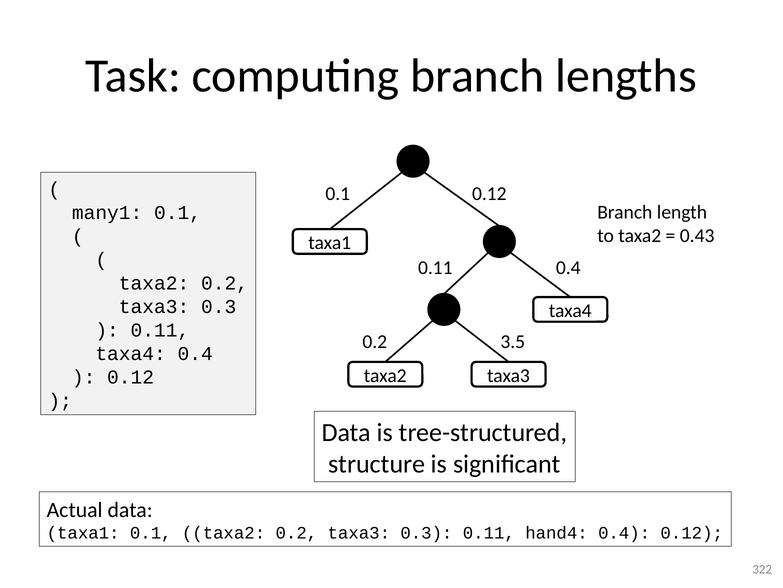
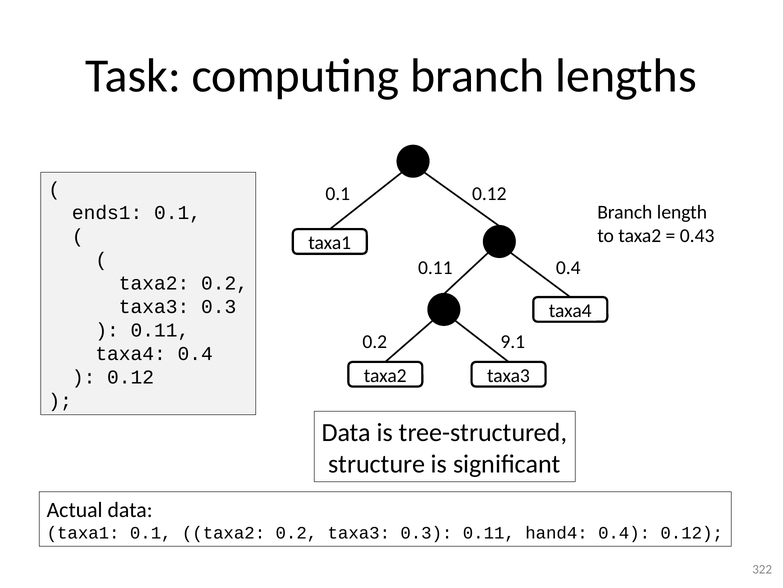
many1: many1 -> ends1 (107, 212)
3.5: 3.5 -> 9.1 (513, 341)
